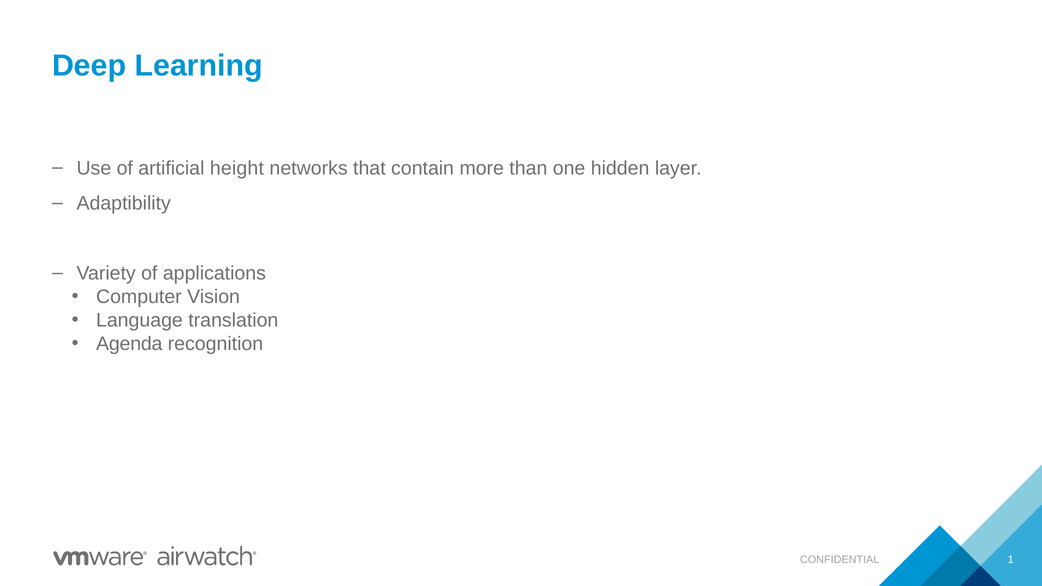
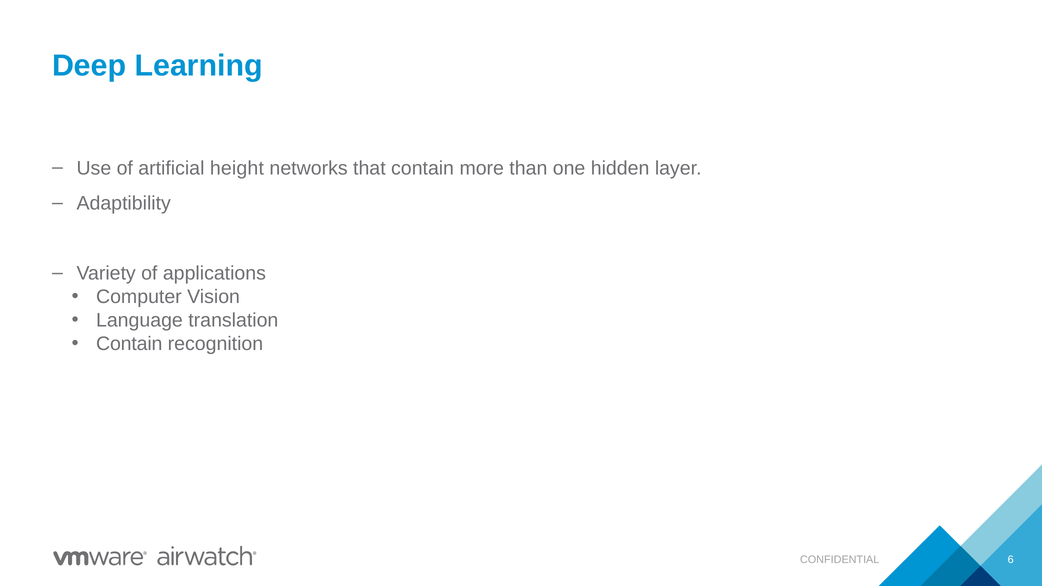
Agenda: Agenda -> Contain (129, 344)
1: 1 -> 6 (1011, 560)
